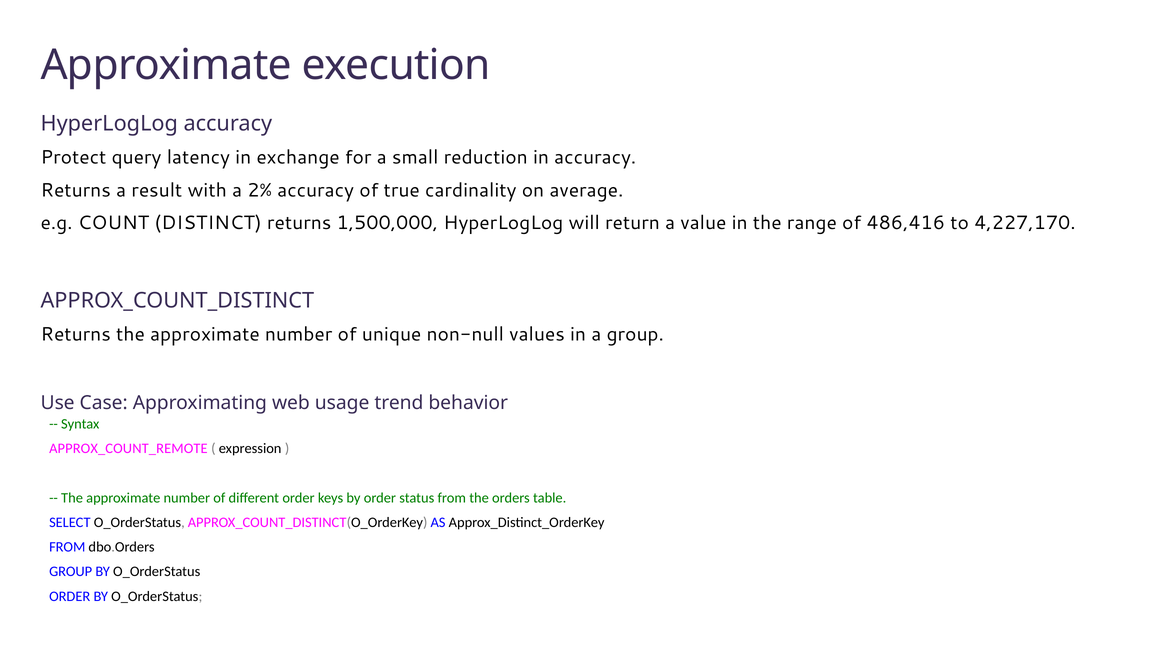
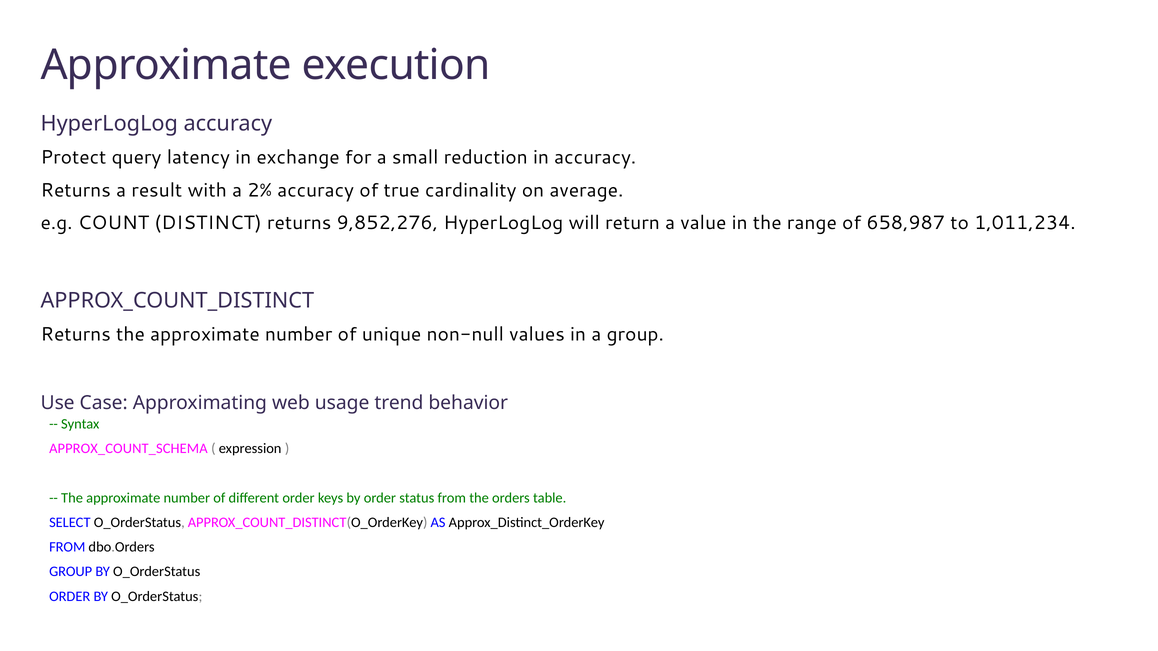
1,500,000: 1,500,000 -> 9,852,276 (387, 223)
486,416: 486,416 -> 658,987 (906, 223)
4,227,170: 4,227,170 -> 1,011,234 (1025, 223)
APPROX_COUNT_REMOTE: APPROX_COUNT_REMOTE -> APPROX_COUNT_SCHEMA (128, 449)
